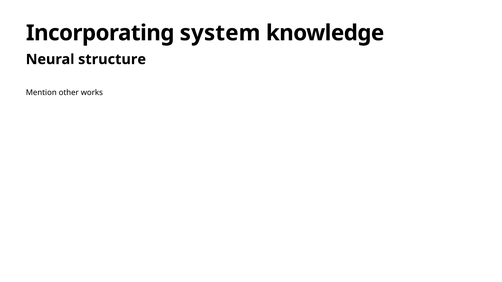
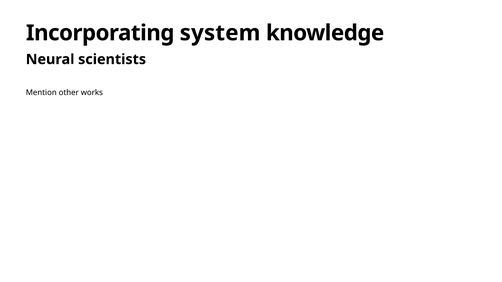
structure: structure -> scientists (112, 59)
